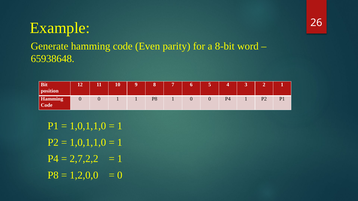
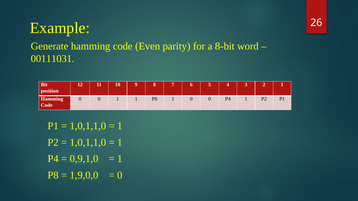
65938648: 65938648 -> 00111031 (53, 59)
2,7,2,2: 2,7,2,2 -> 0,9,1,0 (84, 159)
1,2,0,0: 1,2,0,0 -> 1,9,0,0 (84, 175)
